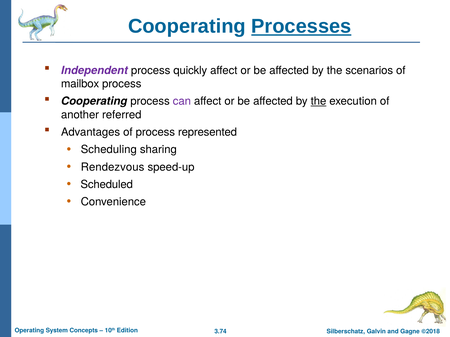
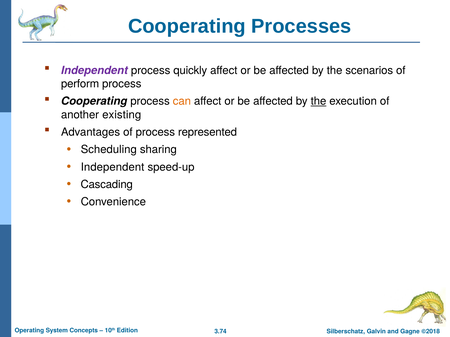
Processes underline: present -> none (301, 26)
mailbox: mailbox -> perform (80, 84)
can colour: purple -> orange (182, 101)
referred: referred -> existing (122, 115)
Rendezvous: Rendezvous -> Independent (113, 167)
Scheduled: Scheduled -> Cascading (107, 185)
